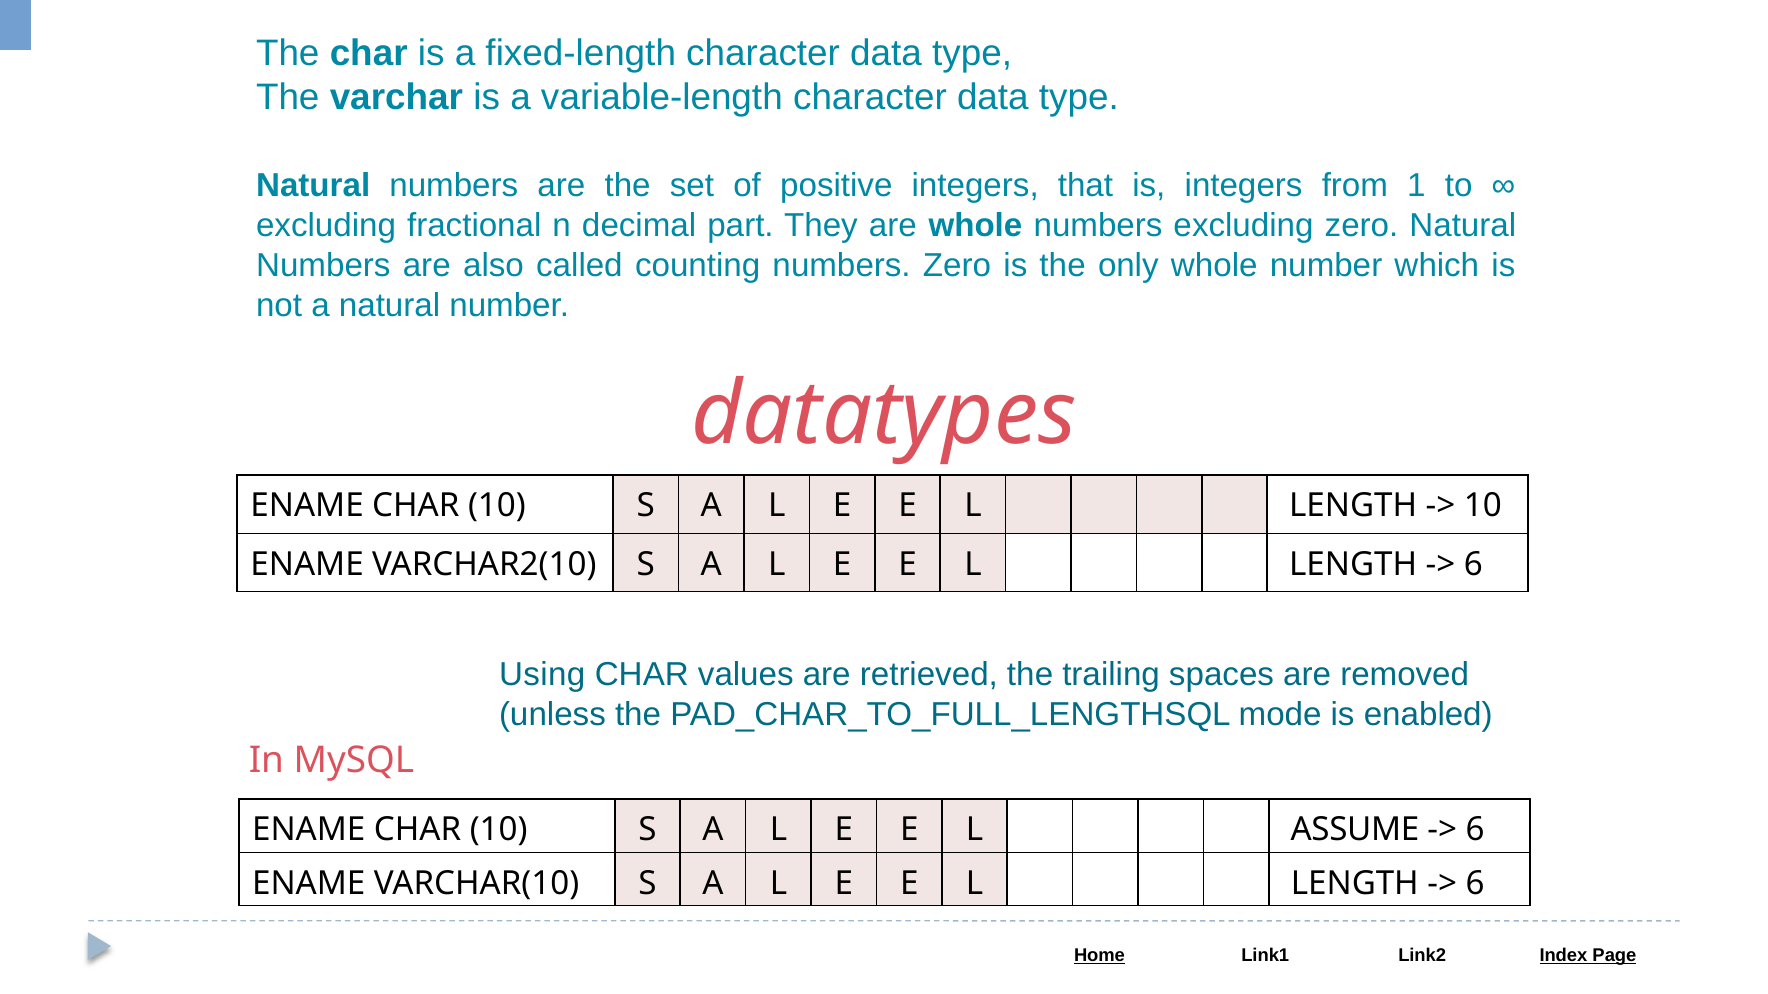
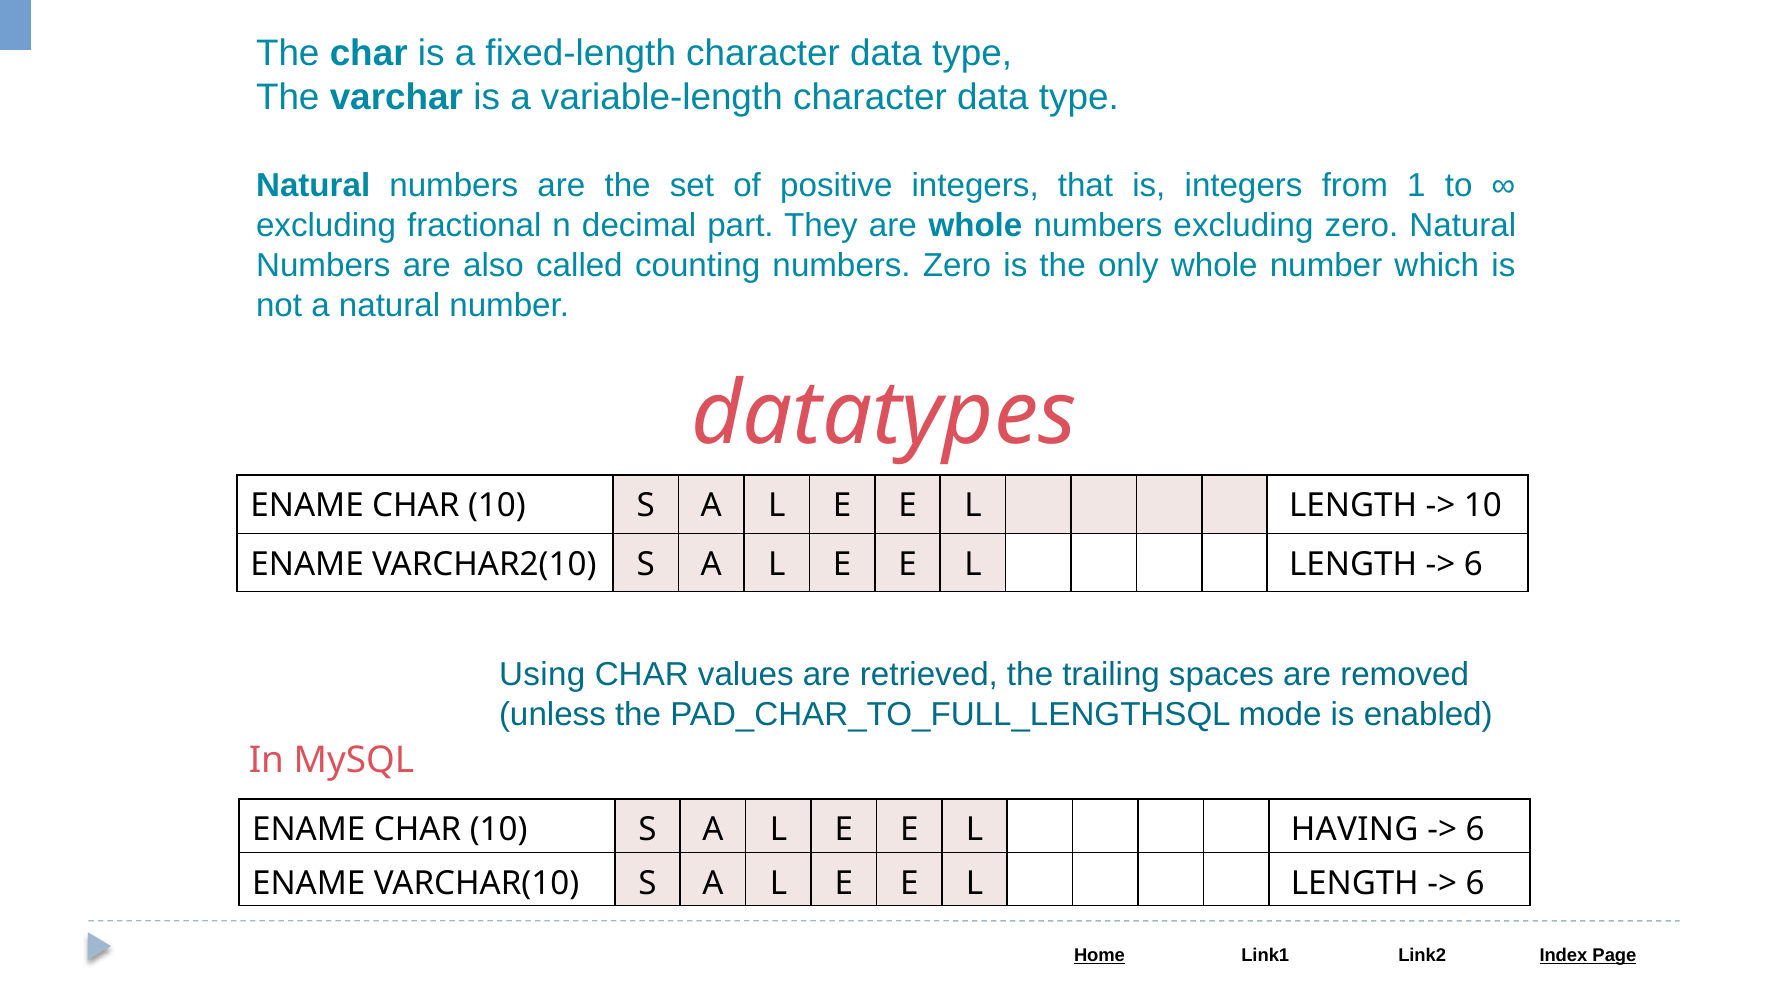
ASSUME: ASSUME -> HAVING (1355, 830)
